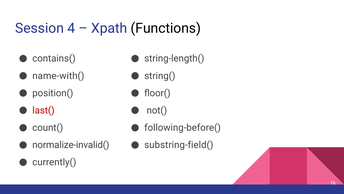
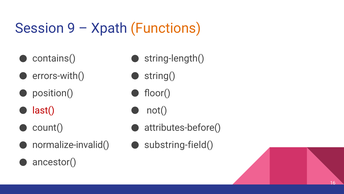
4: 4 -> 9 (71, 28)
Functions colour: black -> orange (166, 28)
name-with(: name-with( -> errors-with( (58, 76)
following-before(: following-before( -> attributes-before( (183, 127)
currently(: currently( -> ancestor( (54, 162)
